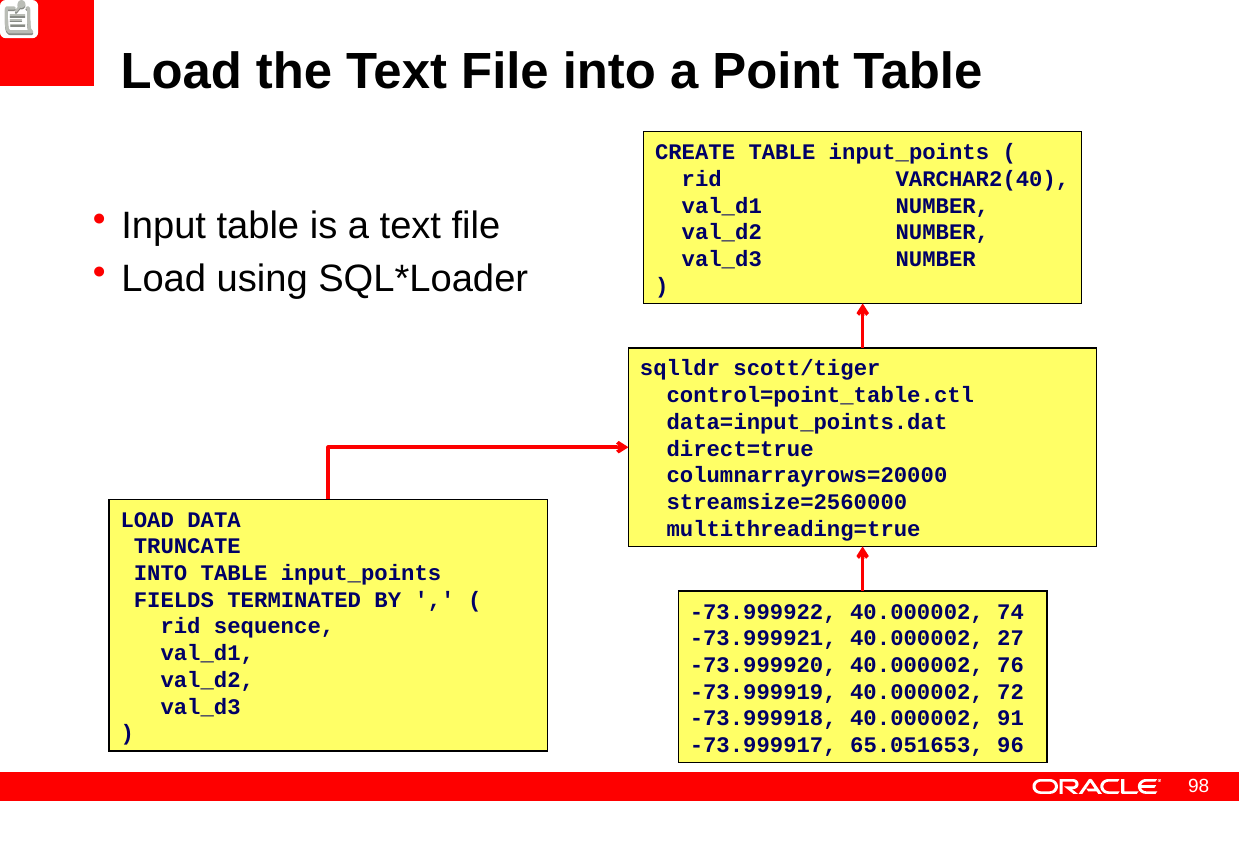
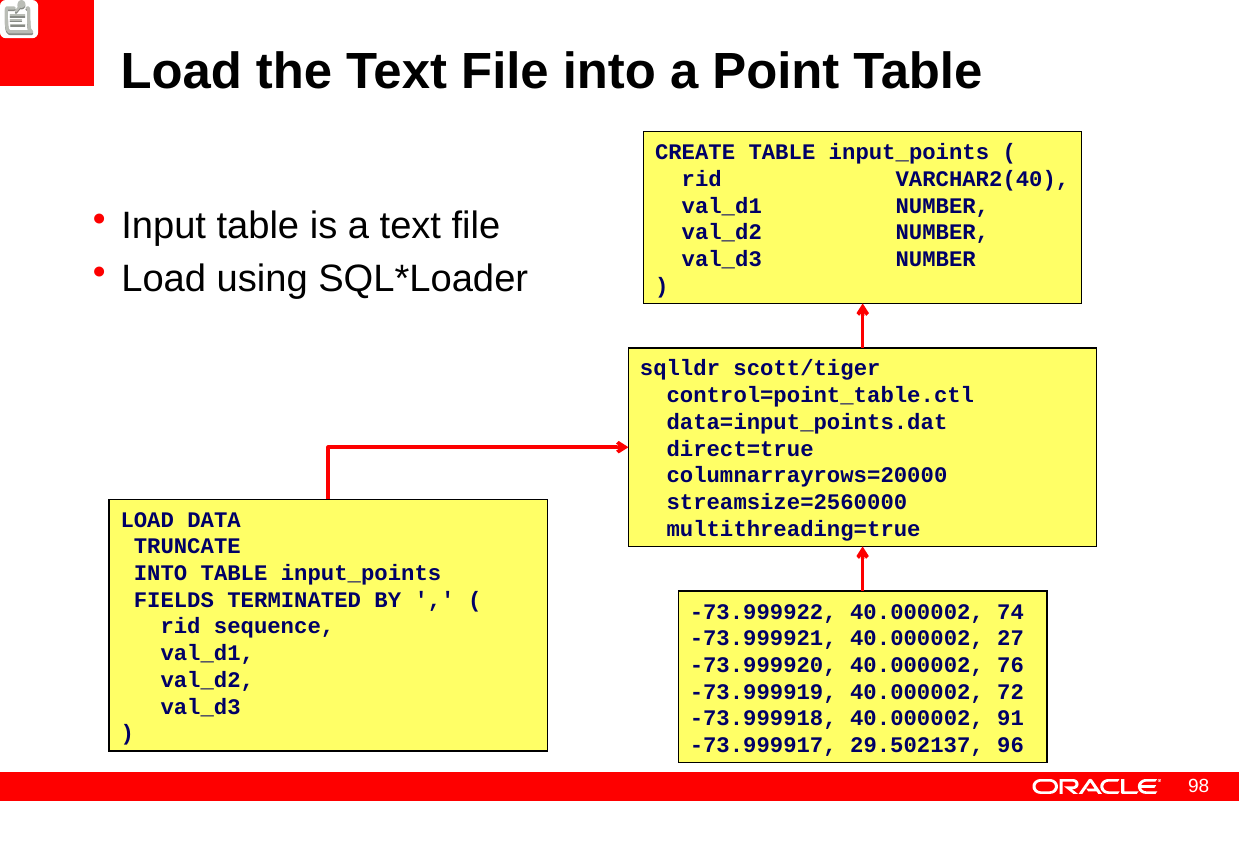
65.051653: 65.051653 -> 29.502137 (917, 745)
